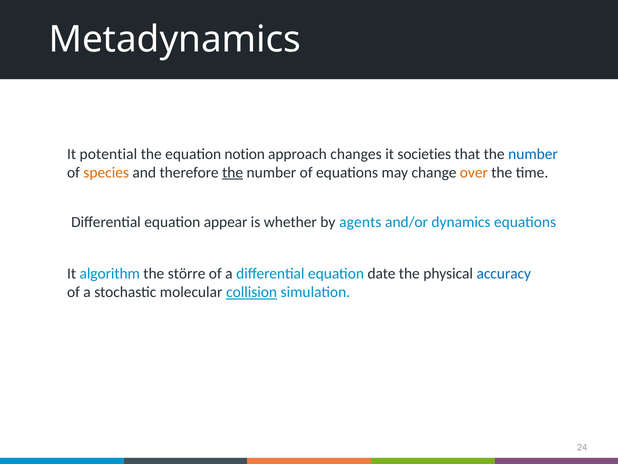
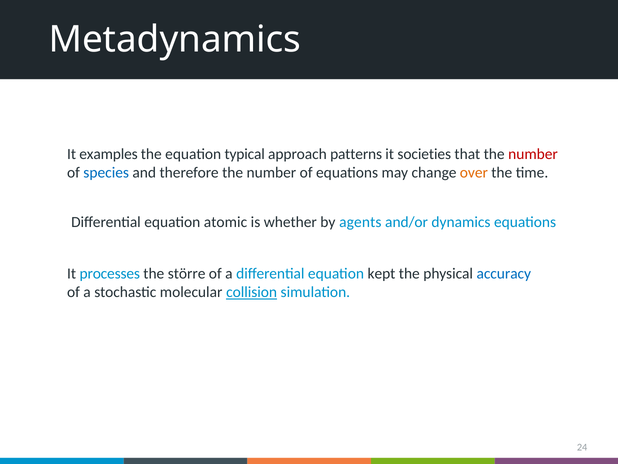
potential: potential -> examples (109, 154)
notion: notion -> typical (245, 154)
changes: changes -> patterns (356, 154)
number colour: blue -> red (533, 154)
species colour: orange -> blue (106, 172)
the underline: present -> none (233, 172)
appear: appear -> atomic (226, 222)
algorithm: algorithm -> processes (110, 273)
date: date -> kept (381, 273)
